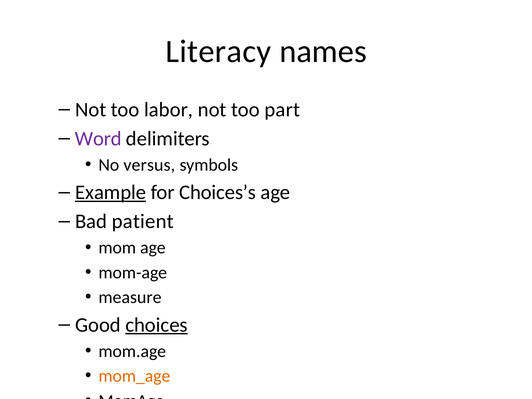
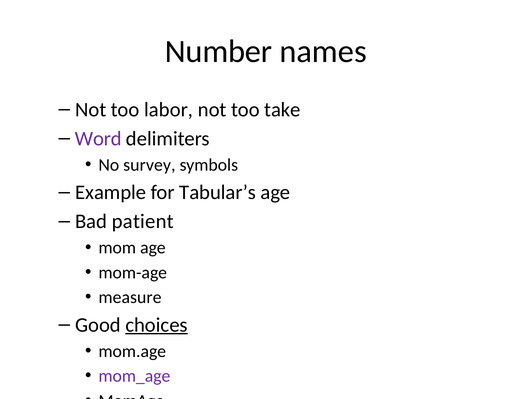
Literacy: Literacy -> Number (219, 51)
part: part -> take (282, 110)
versus: versus -> survey (149, 165)
Example underline: present -> none (111, 192)
Choices’s: Choices’s -> Tabular’s (218, 192)
mom_age colour: orange -> purple (134, 376)
